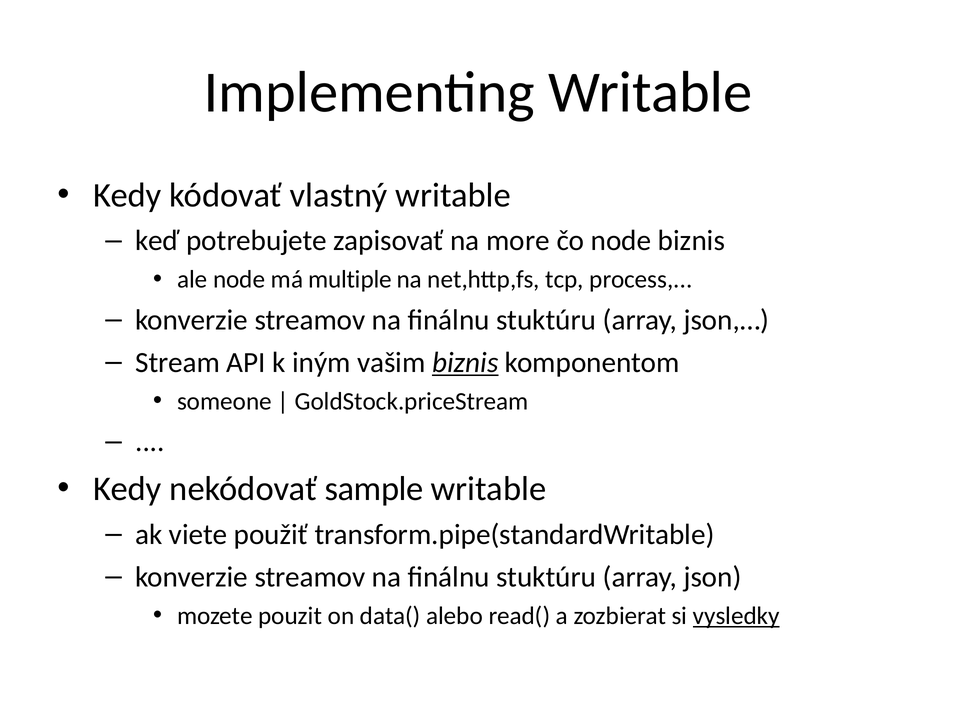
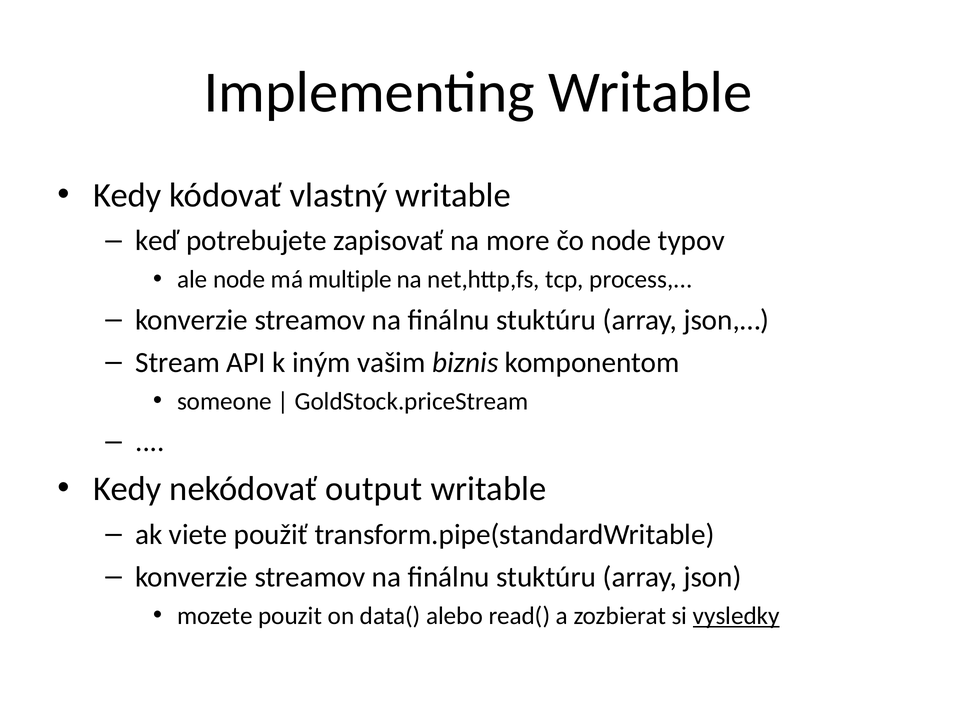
node biznis: biznis -> typov (691, 241)
biznis underline: present -> none (465, 362)
sample: sample -> output (374, 489)
